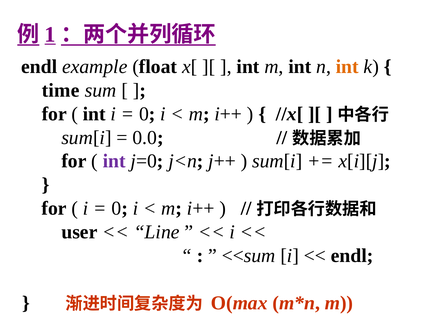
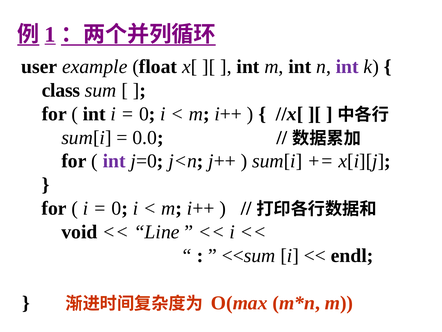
endl: endl -> user (39, 67)
int colour: orange -> purple (347, 67)
time: time -> class (61, 90)
user: user -> void (79, 232)
